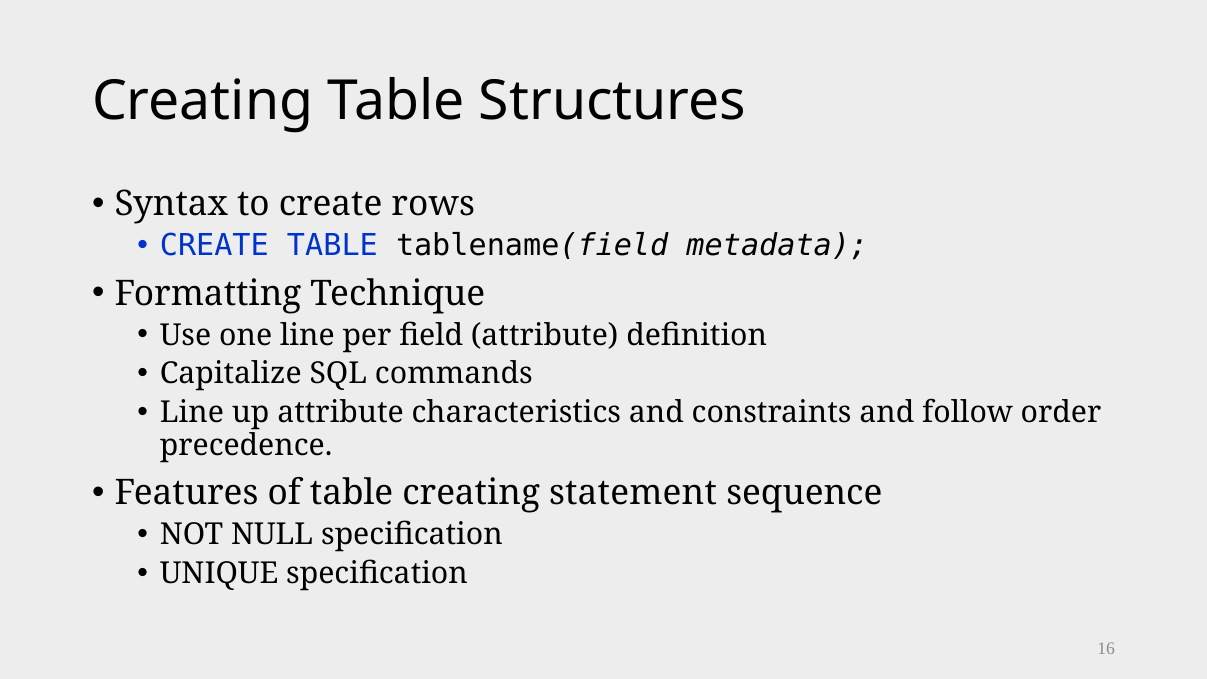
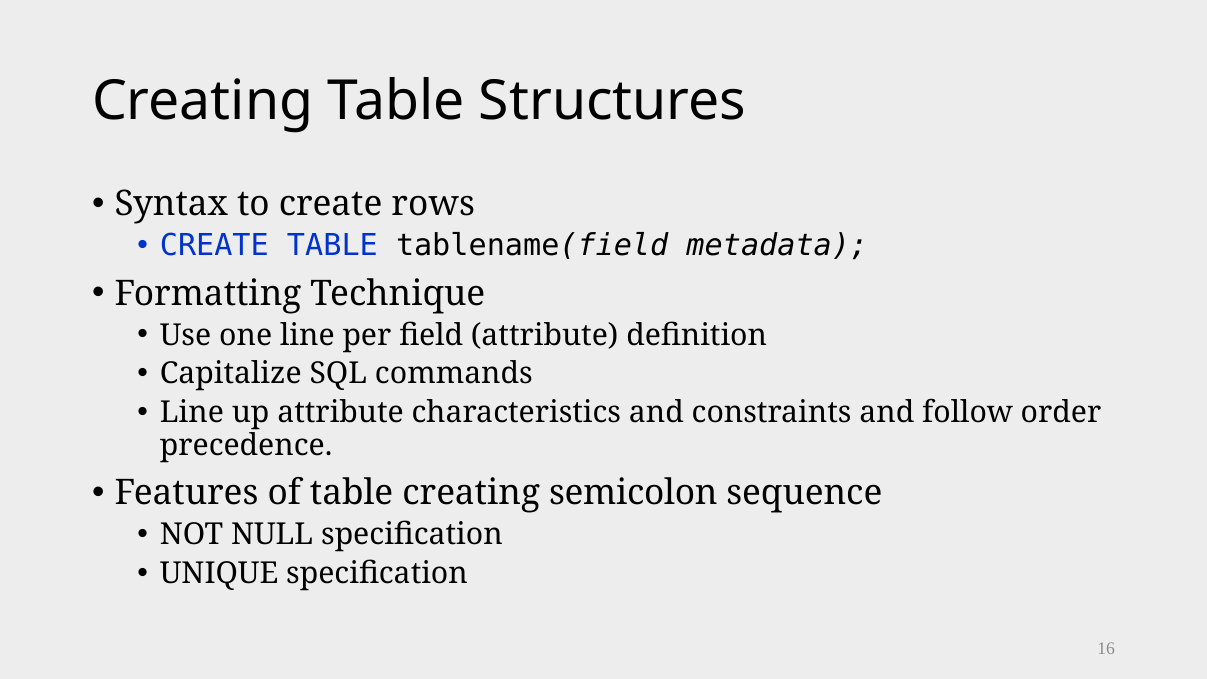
statement: statement -> semicolon (633, 493)
